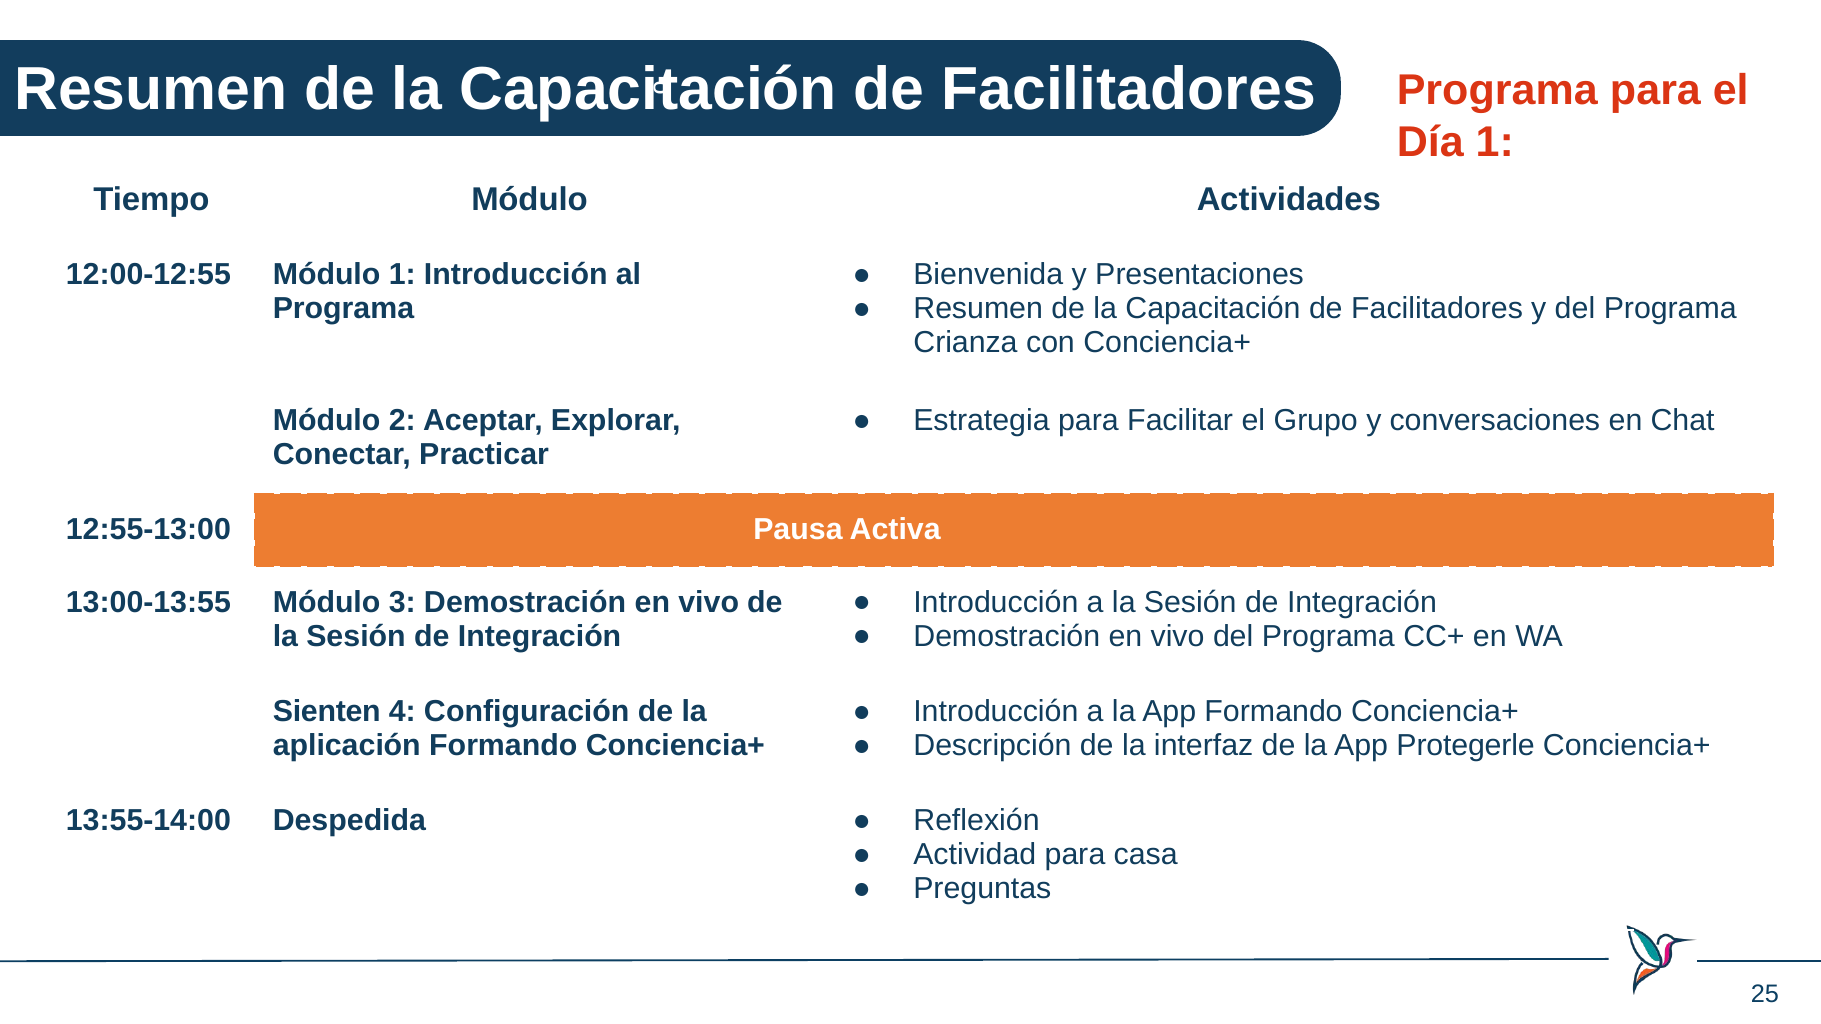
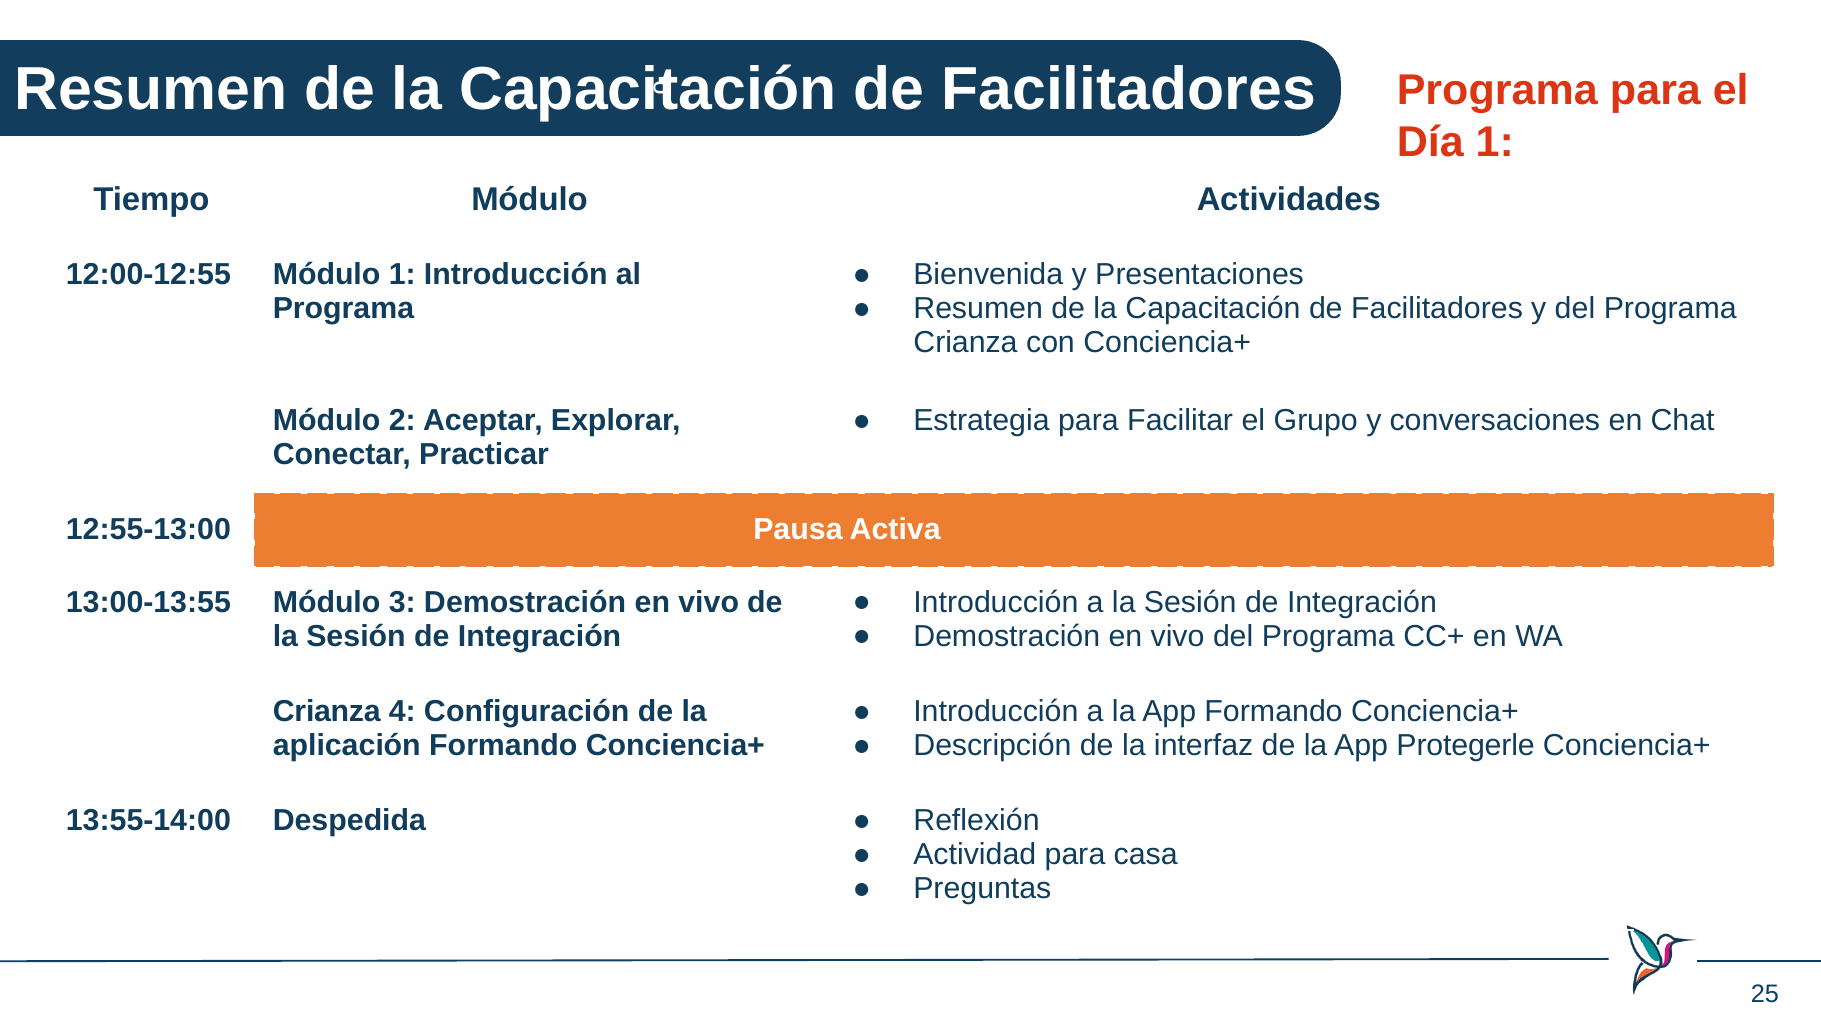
Sienten: Sienten -> Crianza (327, 711)
